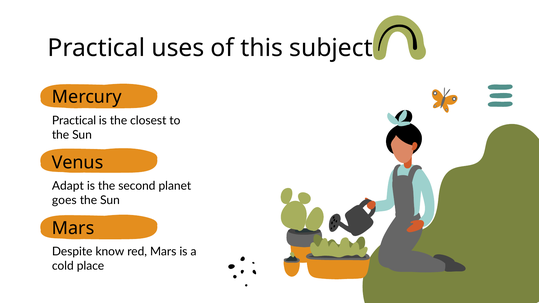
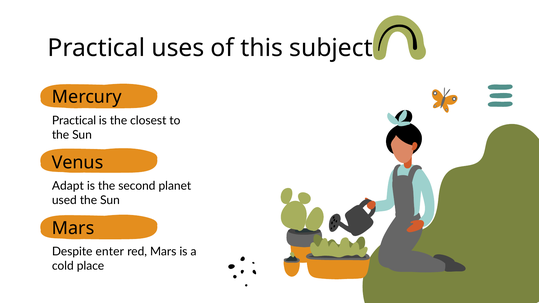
goes: goes -> used (64, 200)
know: know -> enter (110, 252)
